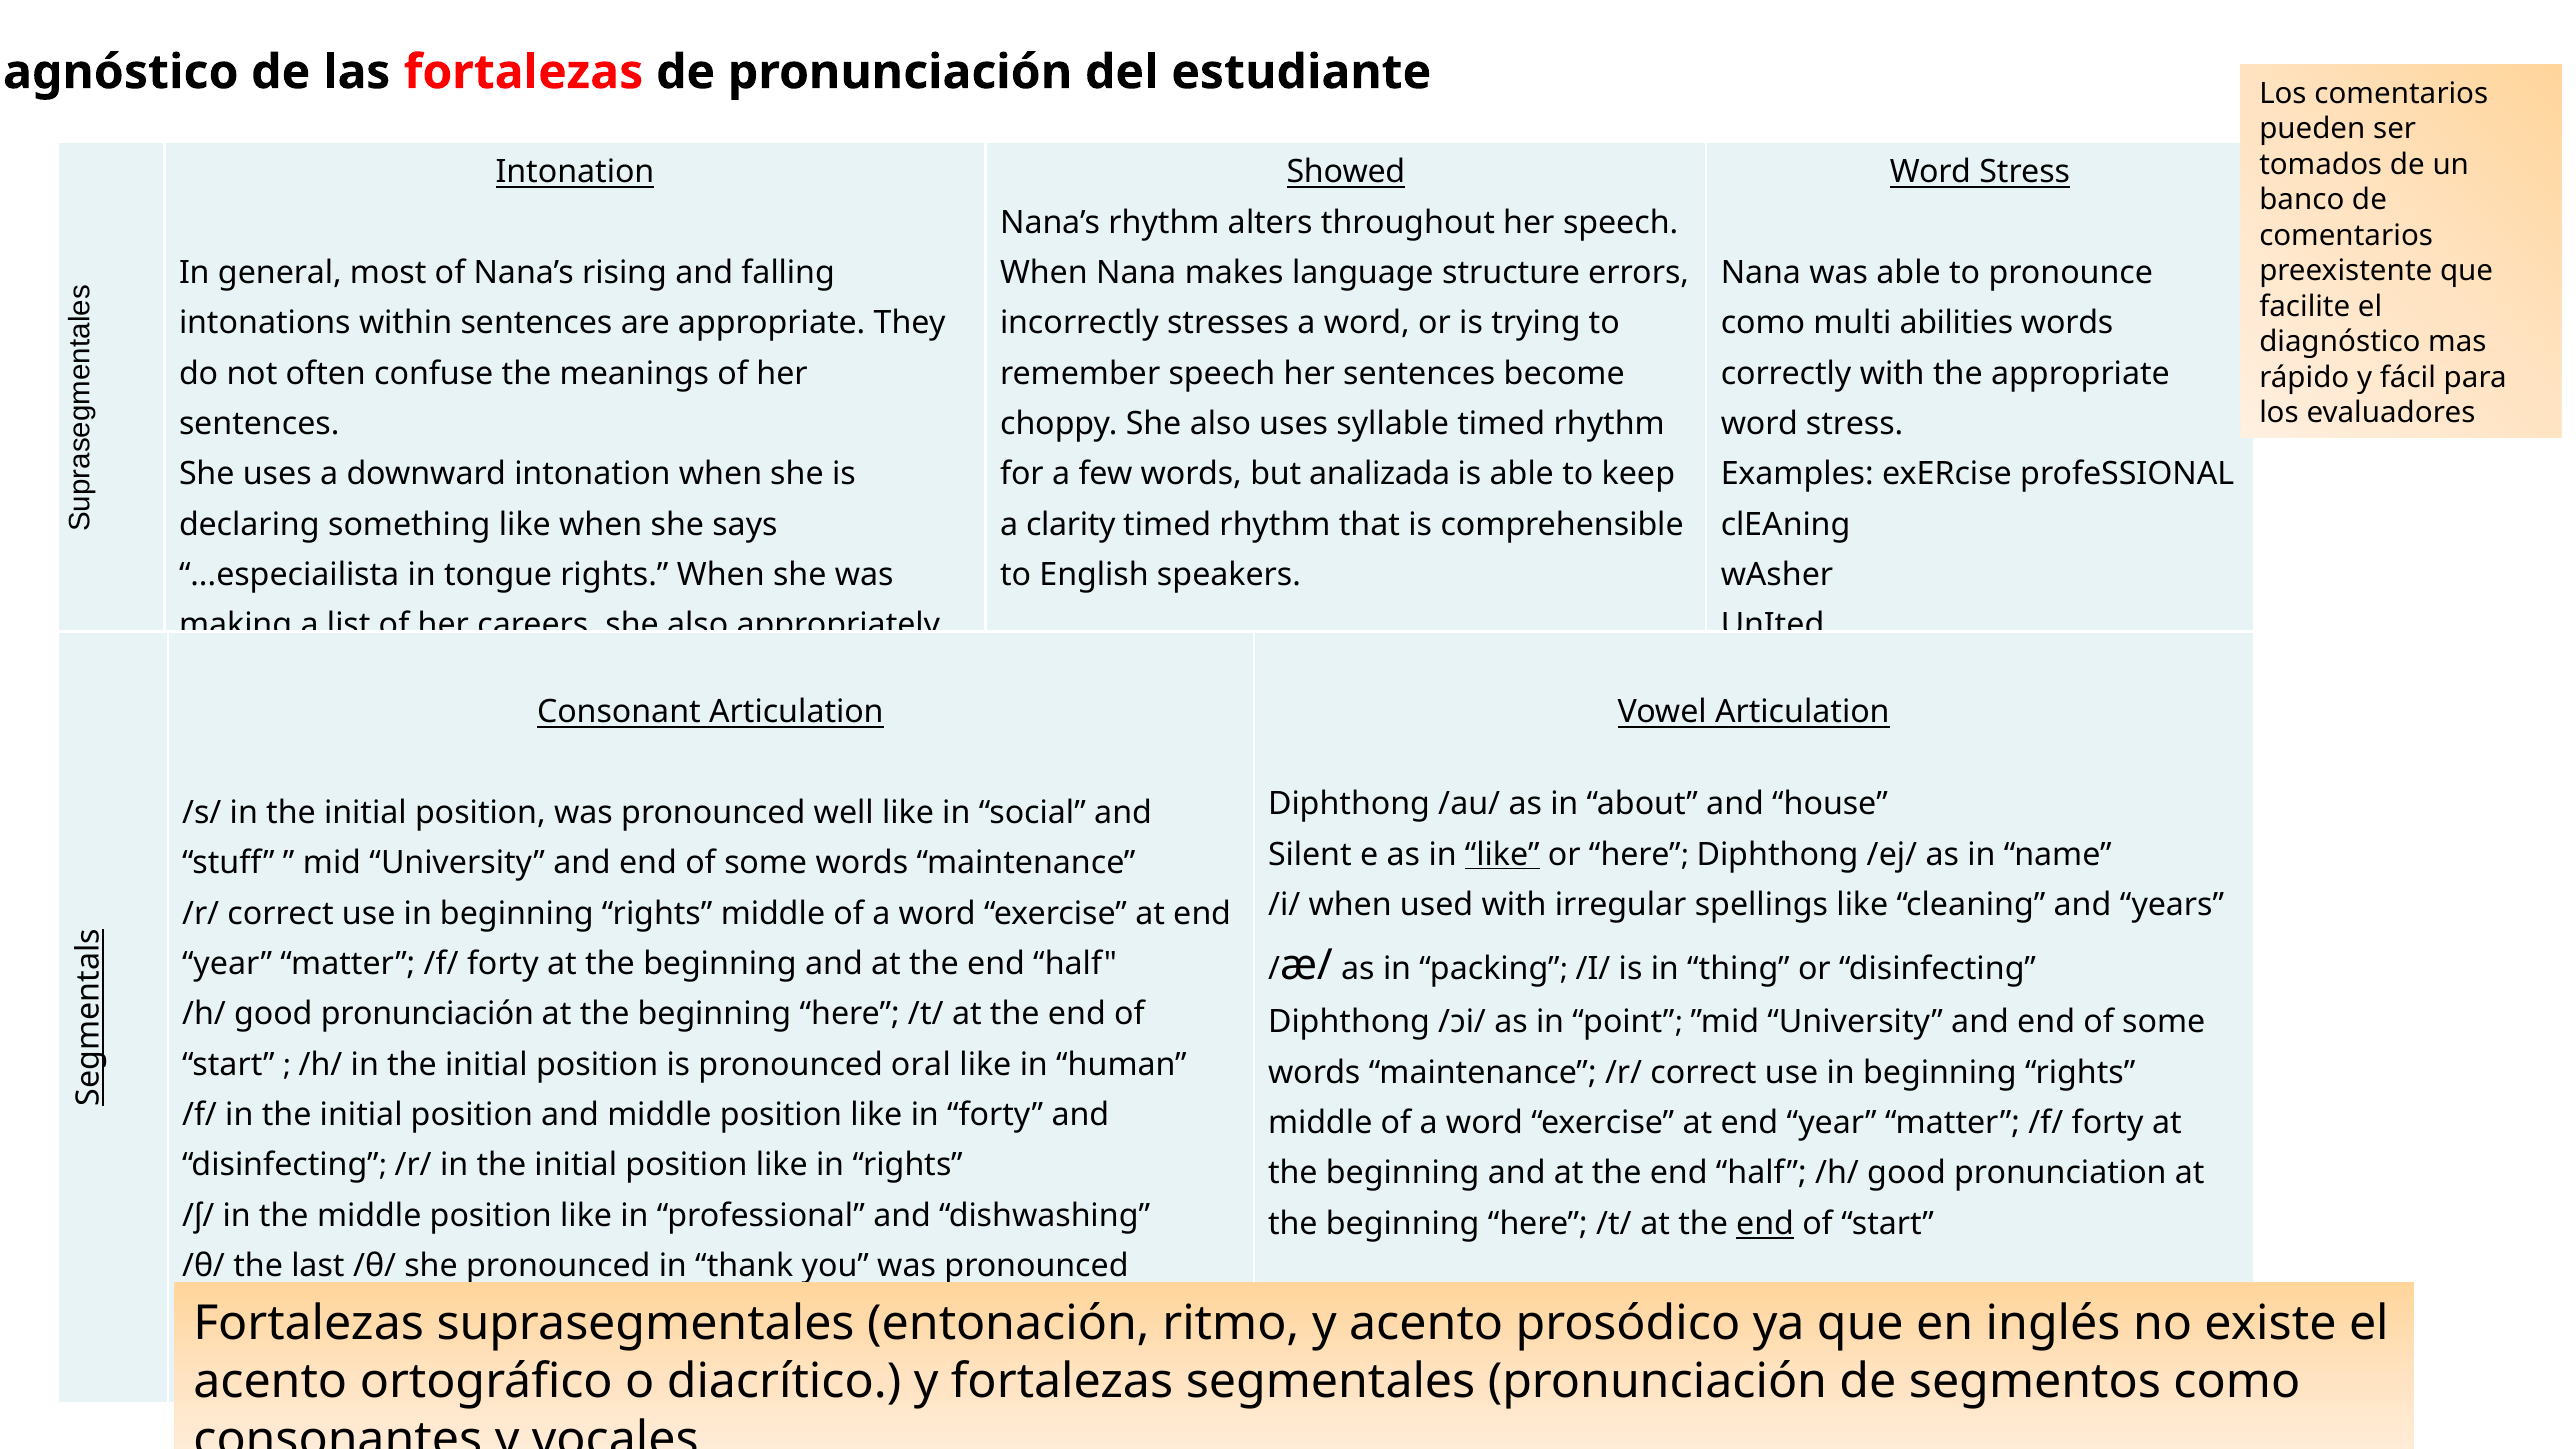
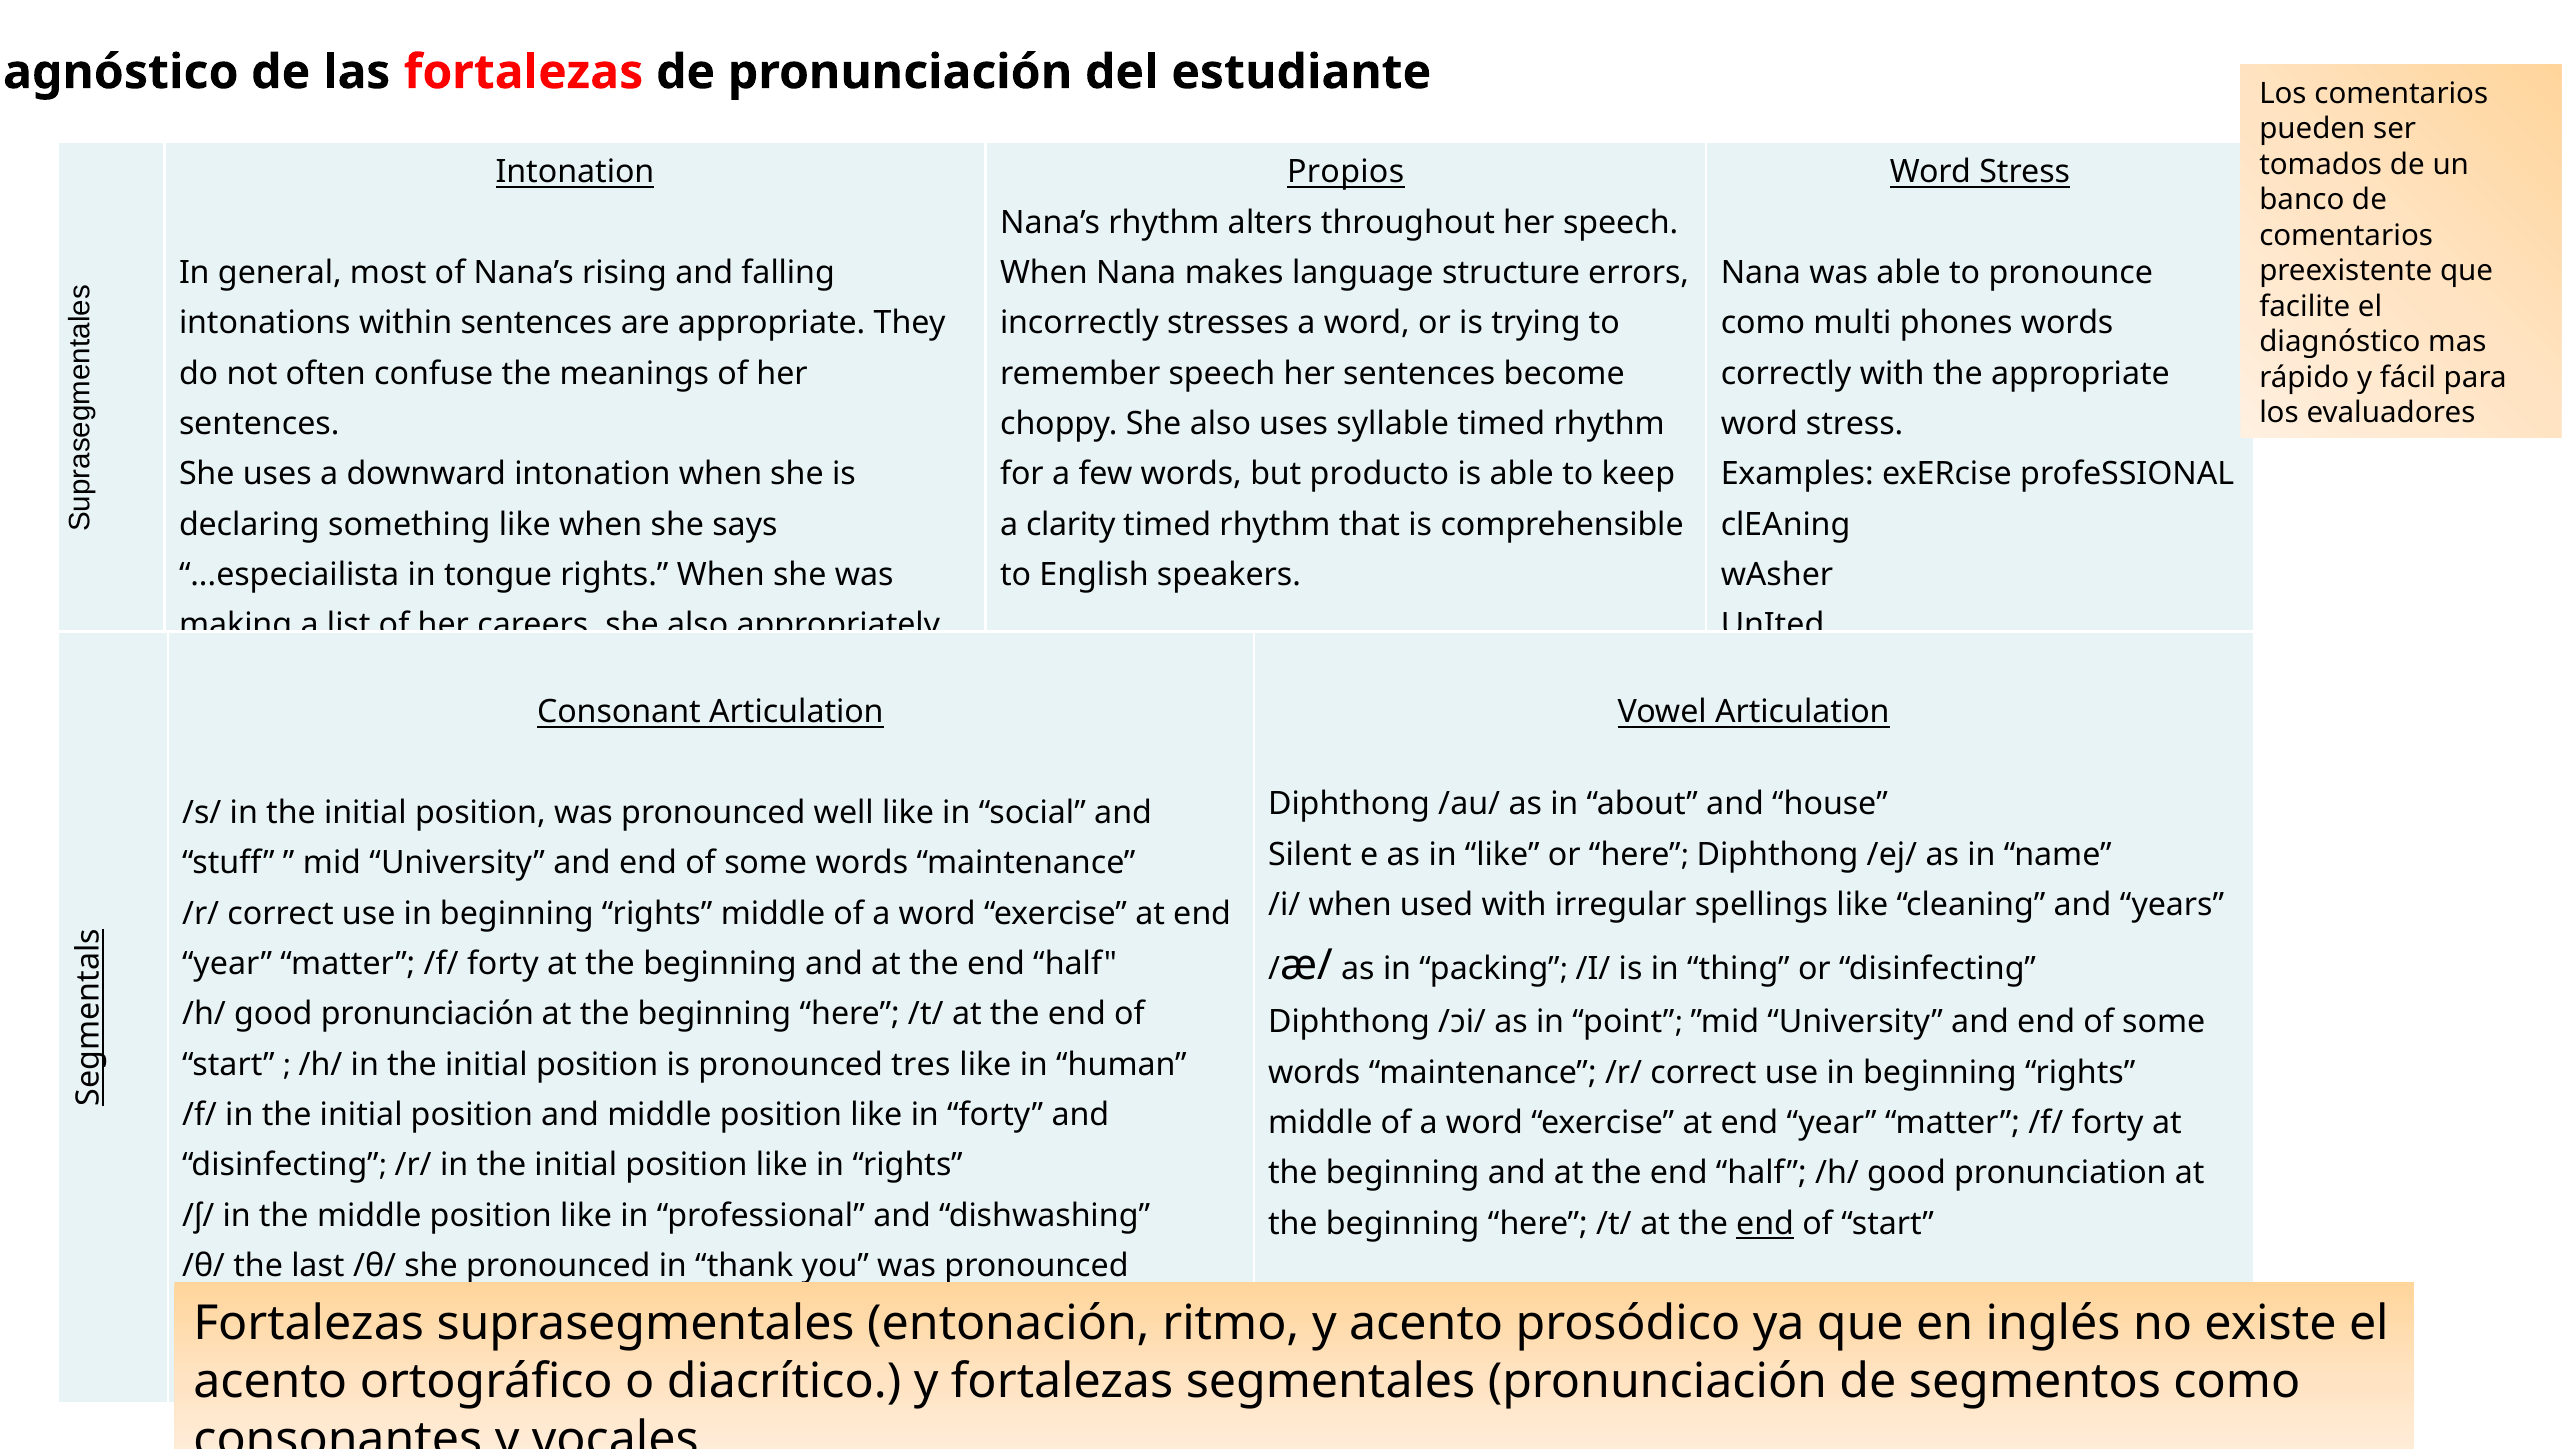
Showed: Showed -> Propios (1346, 172)
abilities: abilities -> phones (1956, 323)
analizada: analizada -> producto (1379, 474)
like underline: present -> none (1502, 855)
oral: oral -> tres (921, 1065)
